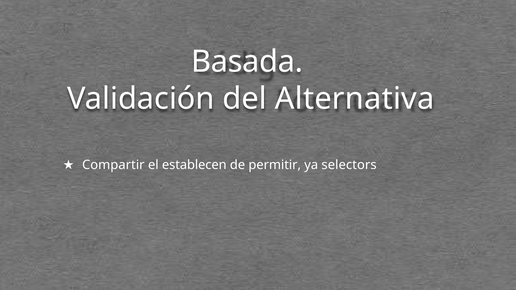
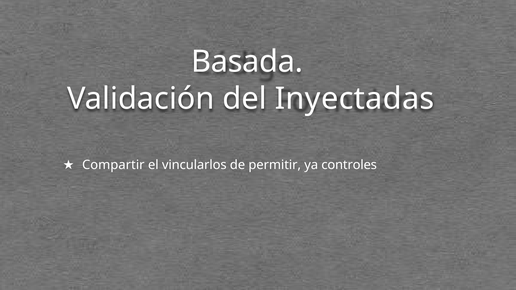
Alternativa: Alternativa -> Inyectadas (355, 99)
establecen: establecen -> vincularlos (194, 165)
selectors: selectors -> controles (349, 165)
